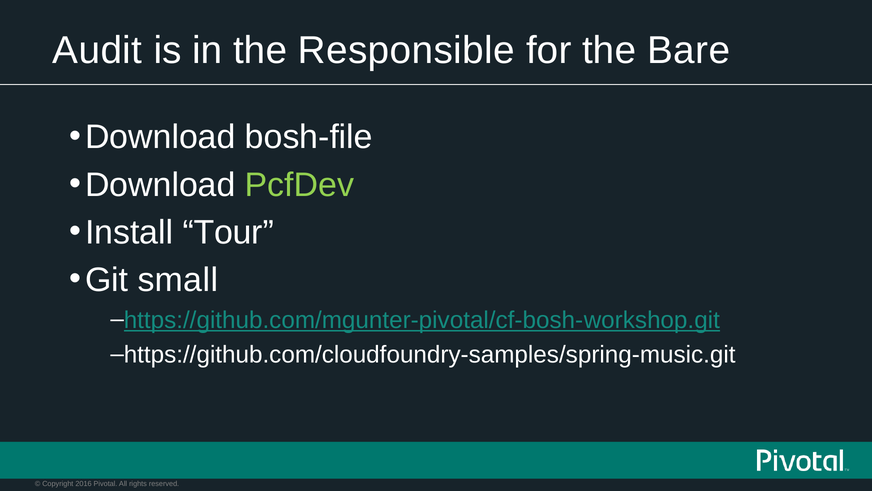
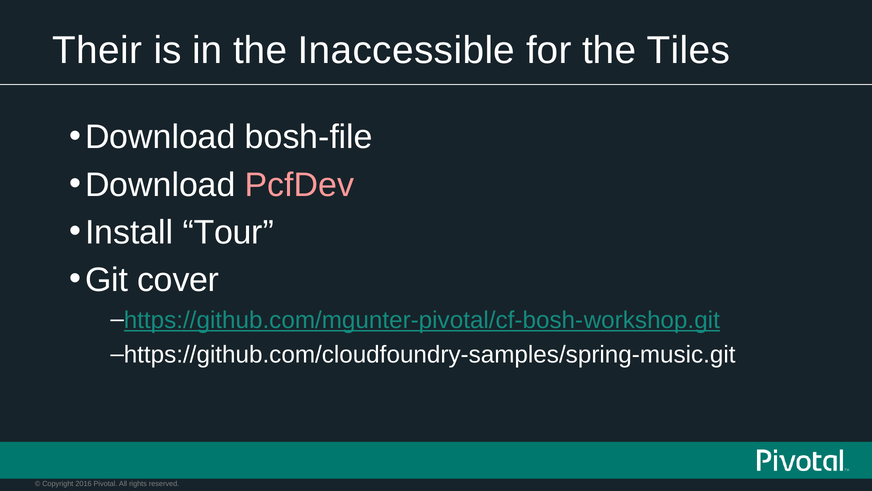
Audit: Audit -> Their (97, 51)
Responsible: Responsible -> Inaccessible (406, 51)
Bare: Bare -> Tiles (689, 51)
PcfDev colour: light green -> pink (299, 185)
small: small -> cover (178, 280)
